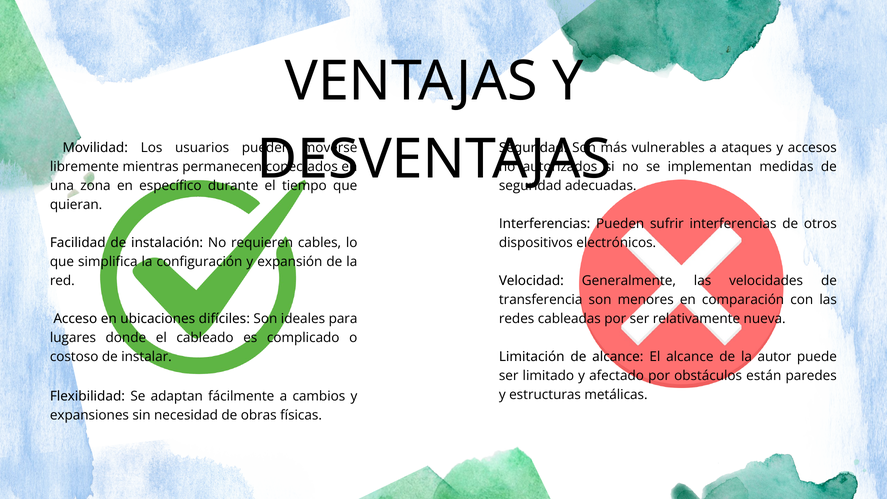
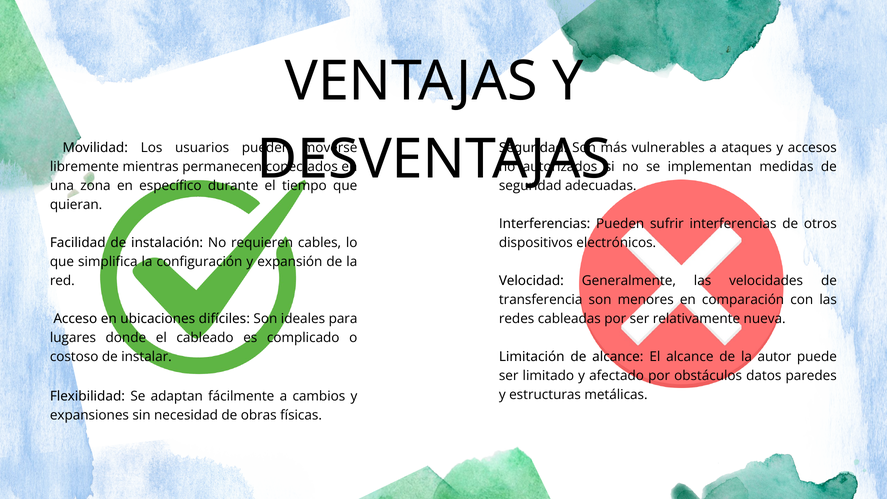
están: están -> datos (764, 376)
